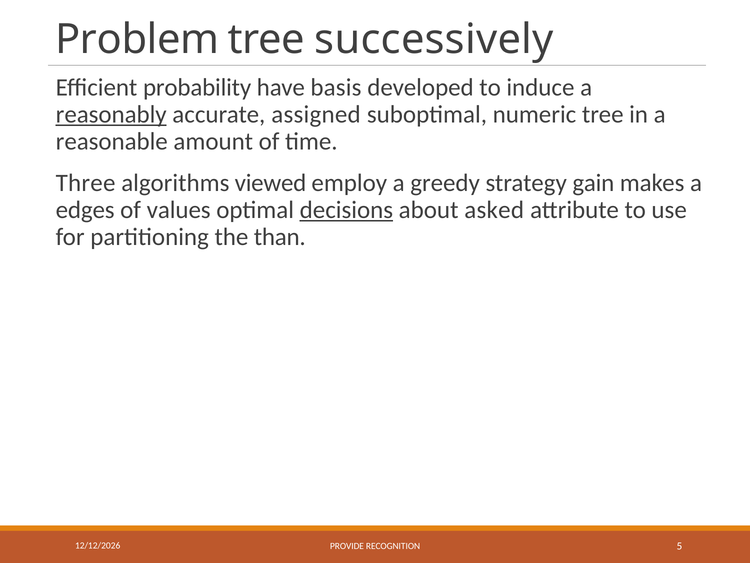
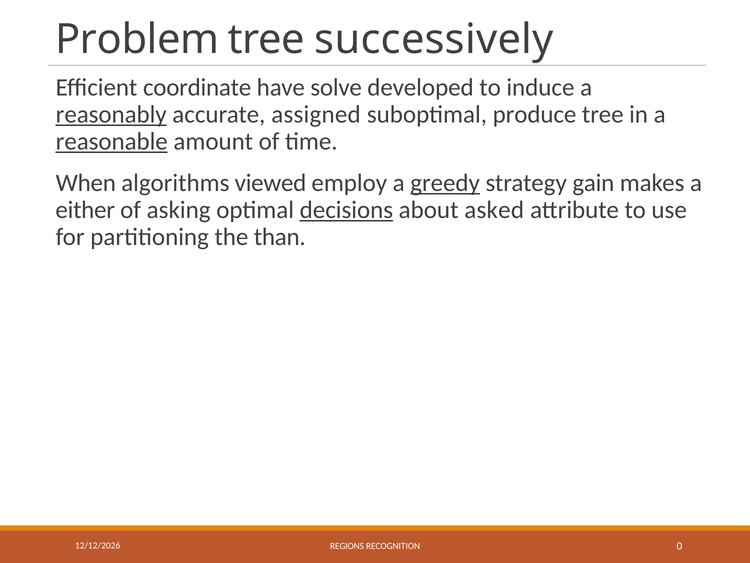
probability: probability -> coordinate (197, 87)
basis: basis -> solve (336, 87)
numeric: numeric -> produce (535, 114)
reasonable underline: none -> present (112, 141)
Three: Three -> When (86, 183)
greedy underline: none -> present (445, 183)
edges: edges -> either (85, 210)
values: values -> asking (179, 210)
PROVIDE: PROVIDE -> REGIONS (347, 545)
5: 5 -> 0 (680, 545)
